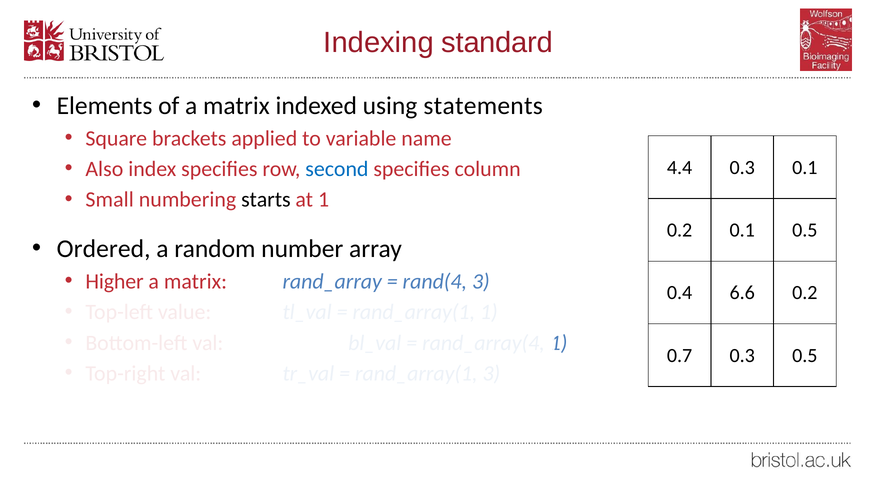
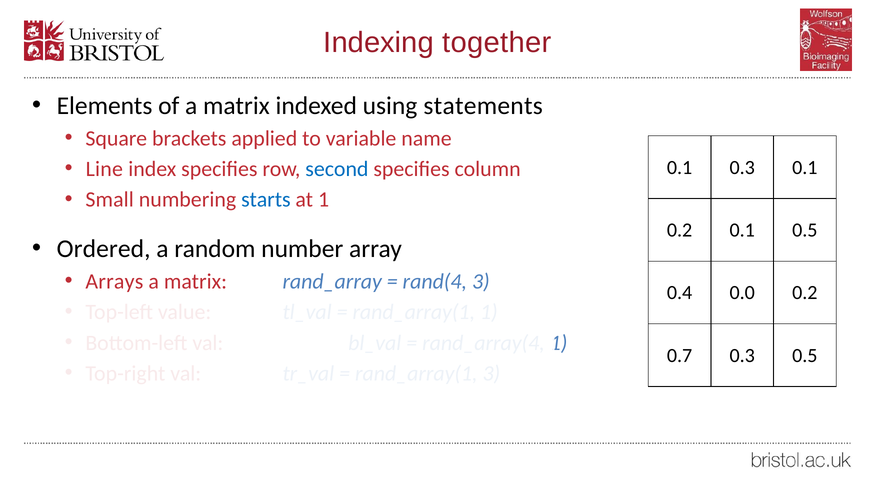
standard: standard -> together (497, 43)
Also: Also -> Line (104, 169)
4.4: 4.4 -> 0.1 (680, 167)
starts colour: black -> blue (266, 200)
Higher: Higher -> Arrays (114, 281)
6.6: 6.6 -> 0.0 (742, 293)
